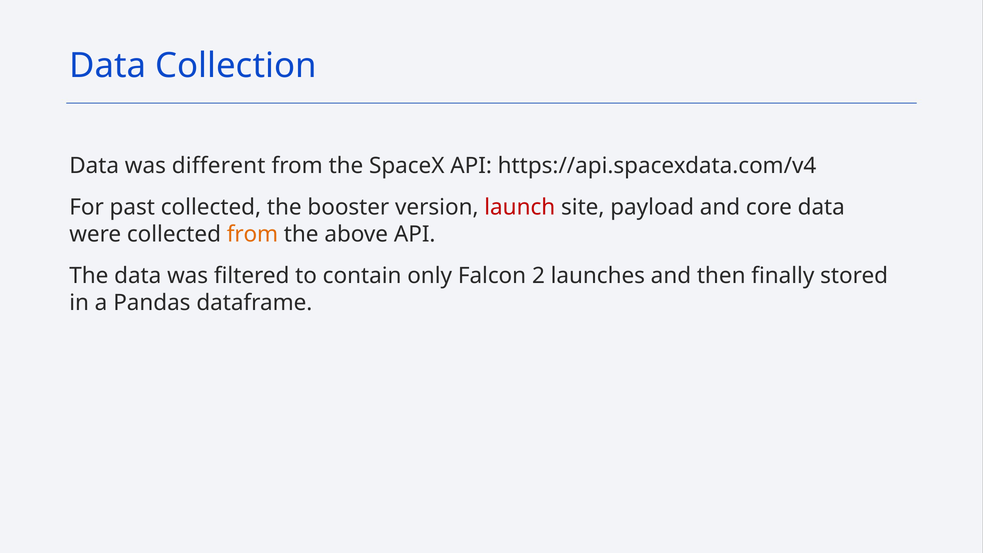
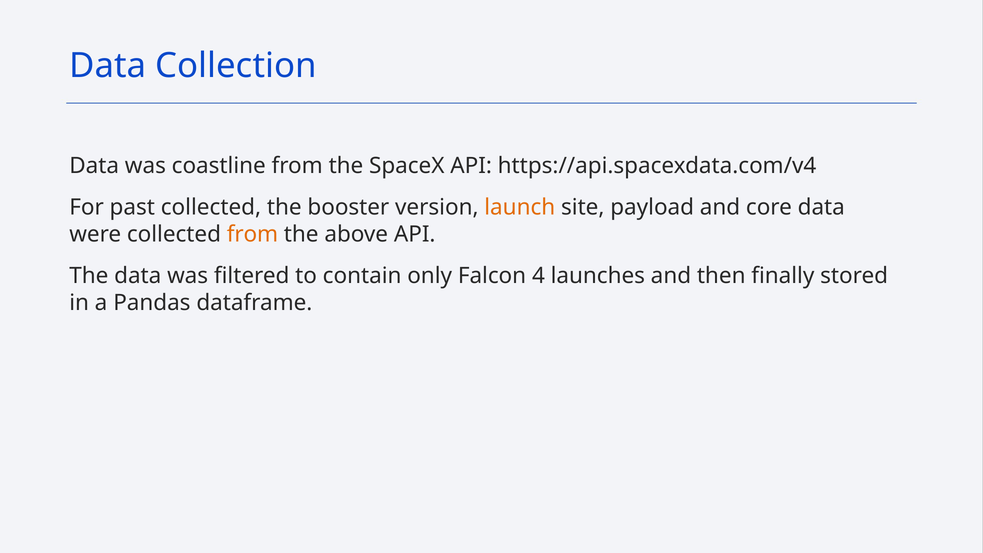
different: different -> coastline (219, 166)
launch colour: red -> orange (520, 207)
2: 2 -> 4 (538, 276)
